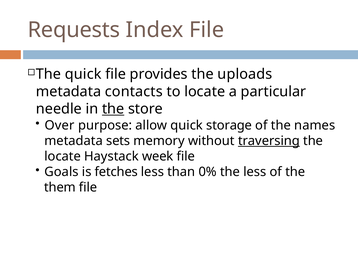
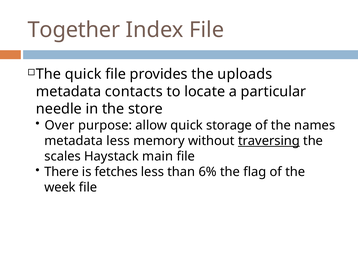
Requests: Requests -> Together (74, 30)
the underline: present -> none (113, 109)
metadata sets: sets -> less (118, 140)
locate: locate -> scales (63, 156)
week: week -> main (158, 156)
Goals: Goals -> There (62, 172)
0%: 0% -> 6% (208, 172)
the less: less -> flag (255, 172)
them: them -> week (60, 187)
